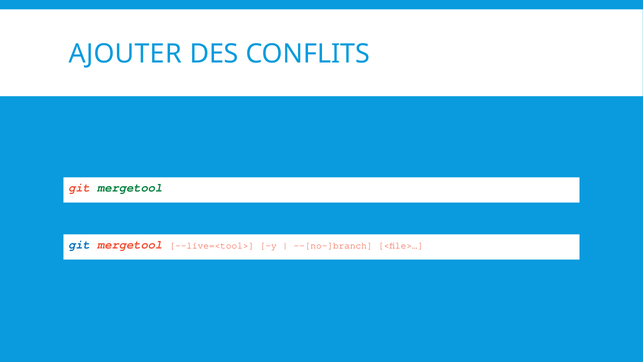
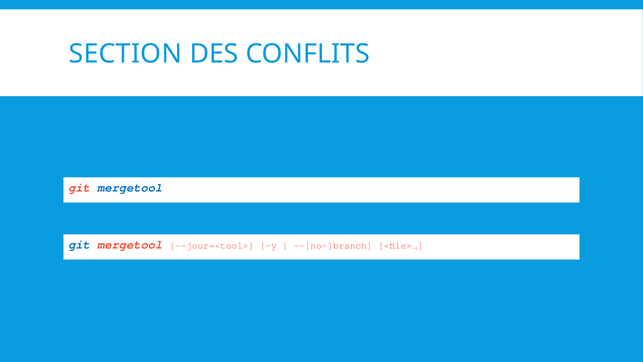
AJOUTER: AJOUTER -> SECTION (125, 54)
mergetool colour: green -> blue (130, 188)
--live=<tool>: --live=<tool> -> --jour=<tool> (212, 246)
